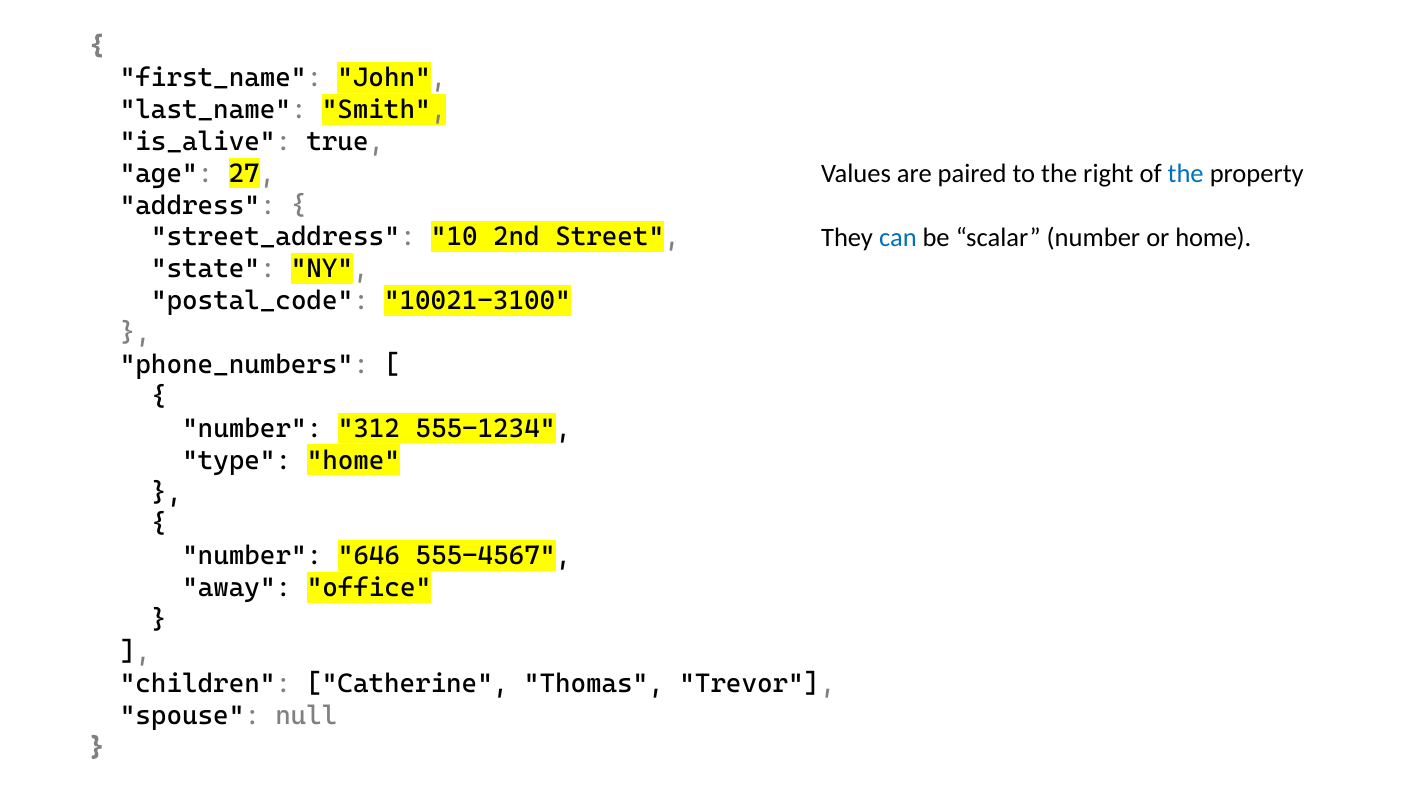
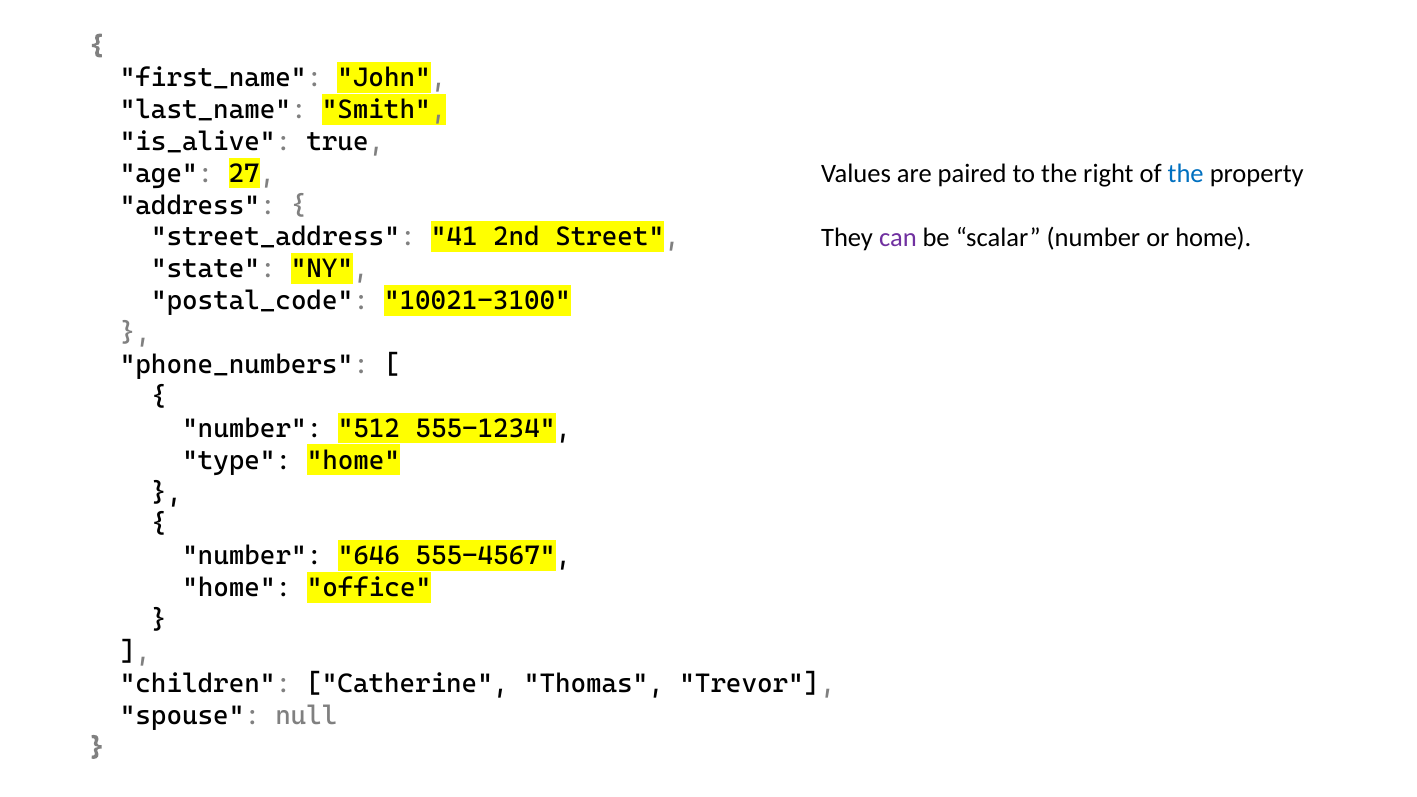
10: 10 -> 41 (454, 237)
can colour: blue -> purple (898, 238)
312: 312 -> 512 (369, 429)
away: away -> home (237, 588)
